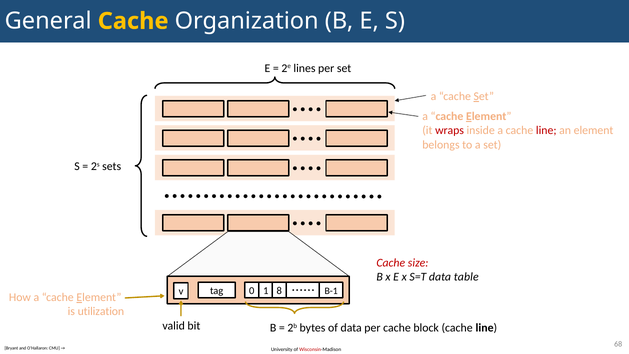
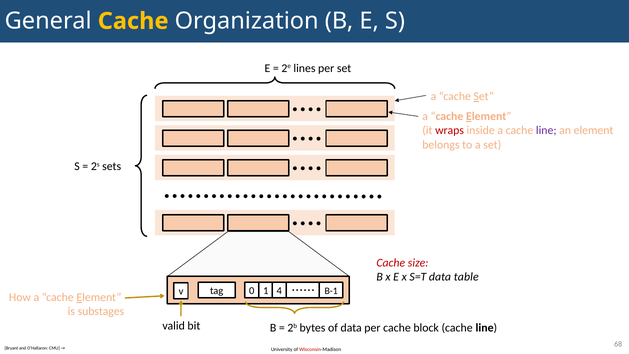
line colour: red -> purple (546, 130)
8: 8 -> 4 (279, 291)
utilization: utilization -> substages (101, 311)
